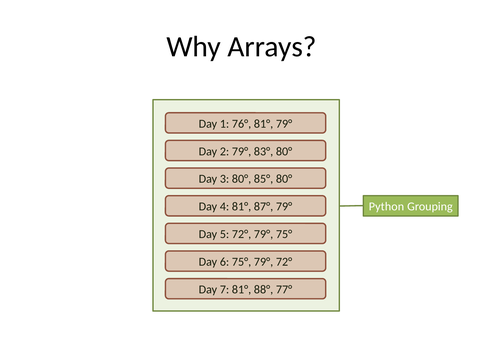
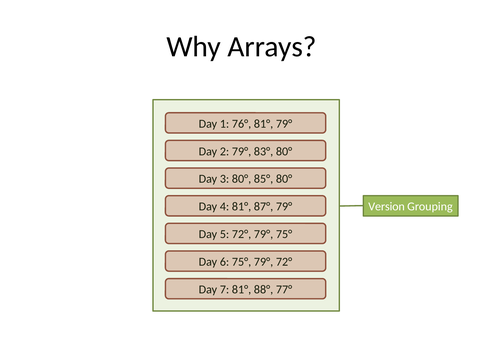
Python: Python -> Version (387, 206)
